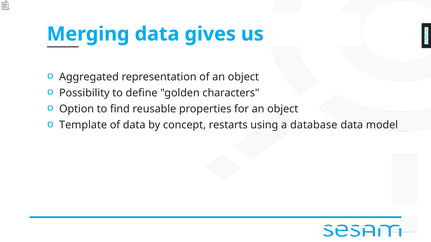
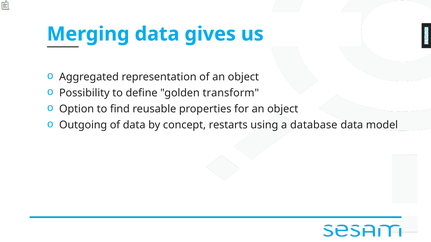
characters: characters -> transform (231, 93)
Template: Template -> Outgoing (83, 125)
